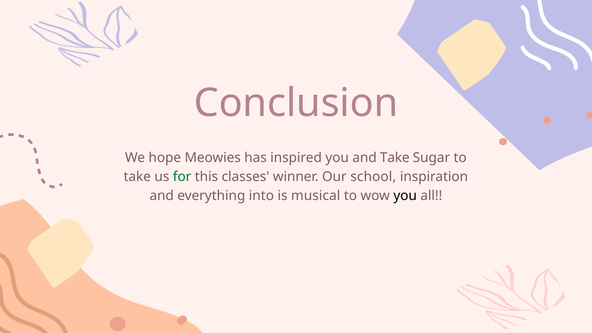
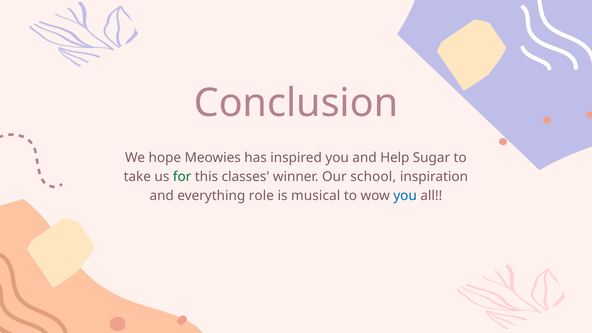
and Take: Take -> Help (395, 158)
into: into -> role (261, 196)
you colour: black -> blue (405, 196)
